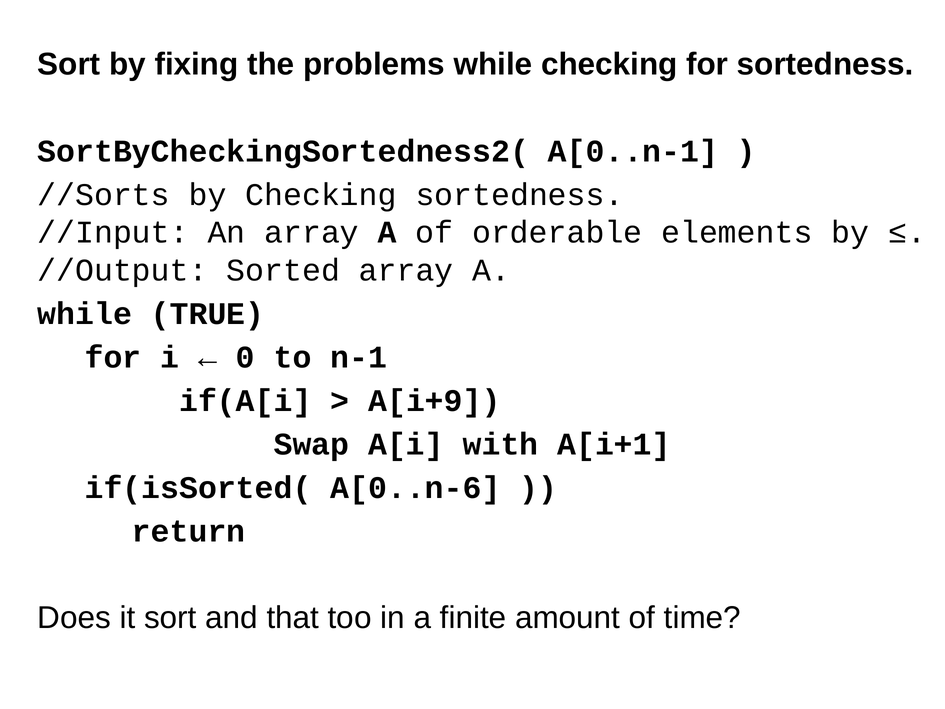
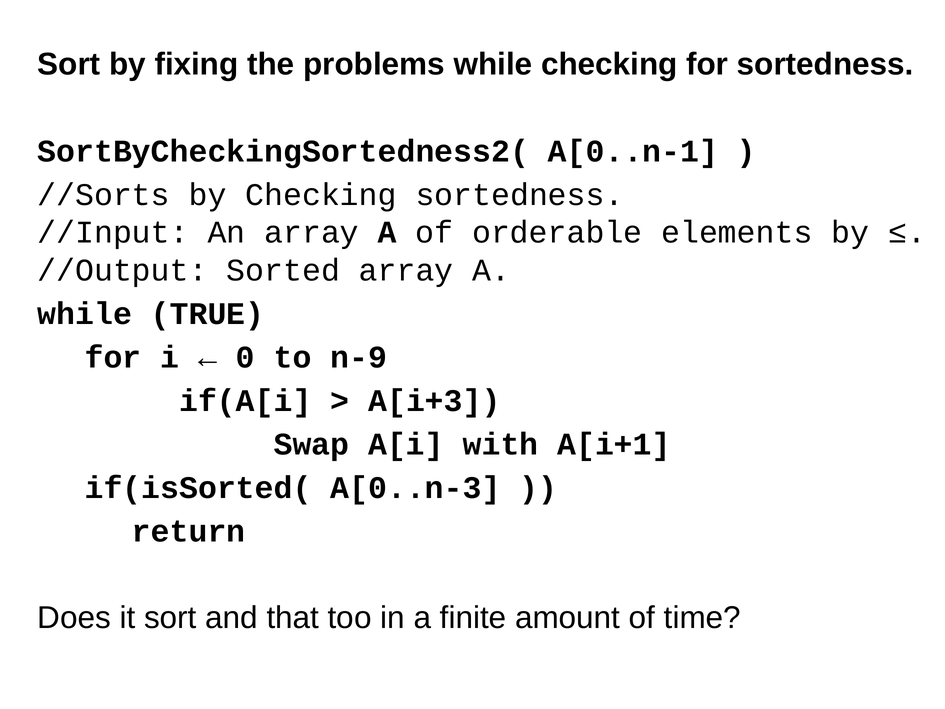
n-1: n-1 -> n-9 (359, 357)
A[i+9: A[i+9 -> A[i+3 (434, 401)
A[0..n-6: A[0..n-6 -> A[0..n-3 (415, 487)
